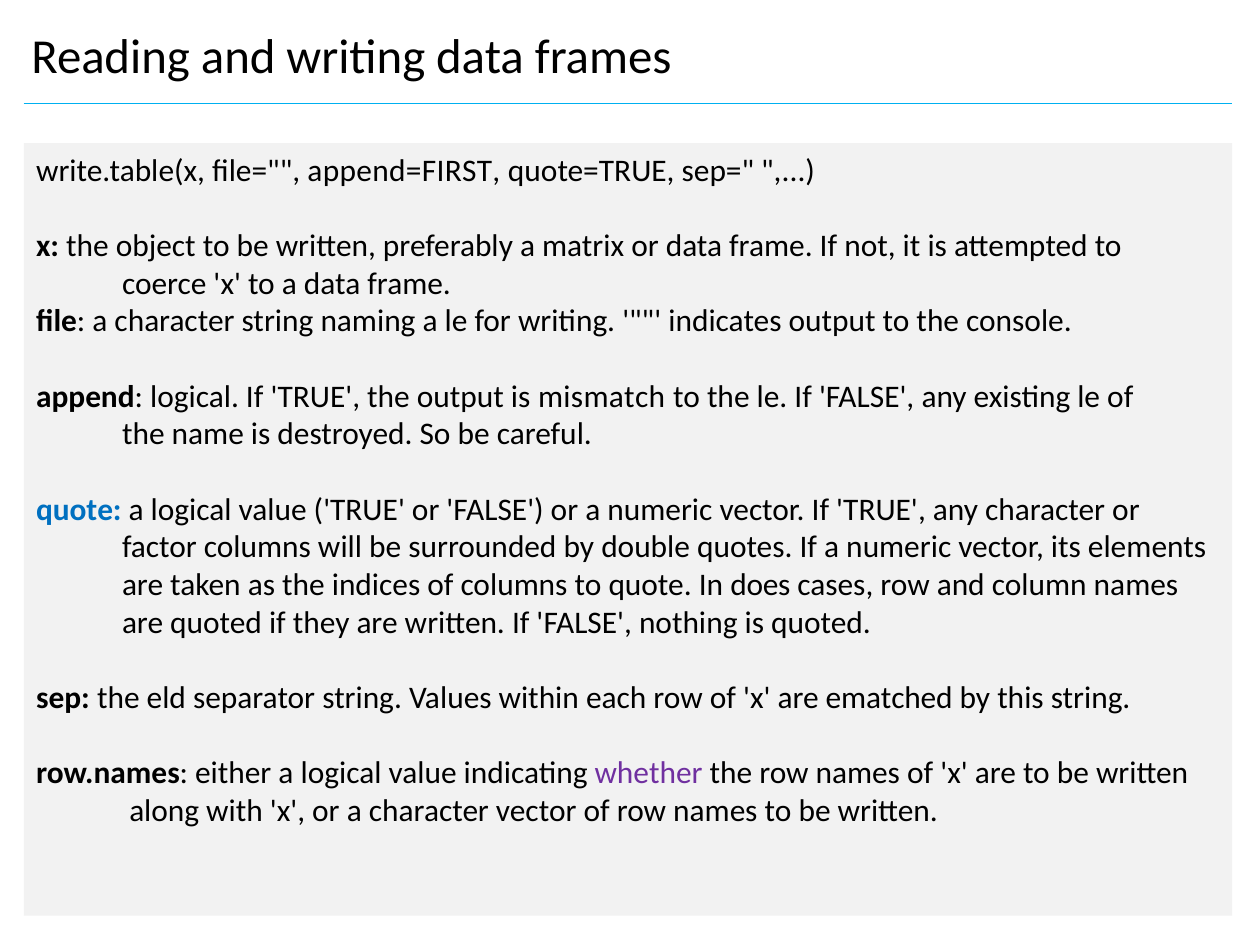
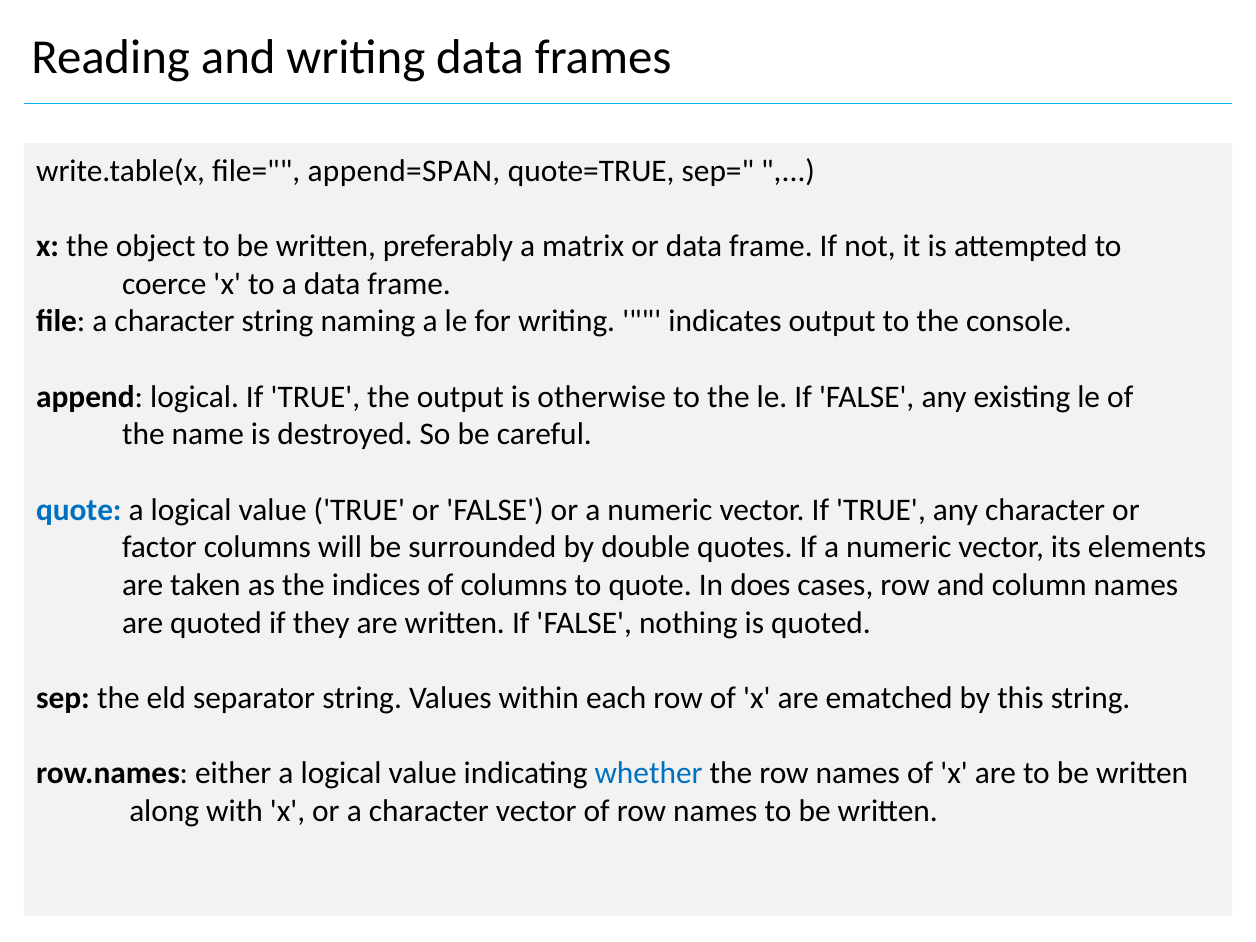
append=FIRST: append=FIRST -> append=SPAN (404, 171)
mismatch: mismatch -> otherwise (602, 397)
whether colour: purple -> blue (649, 774)
